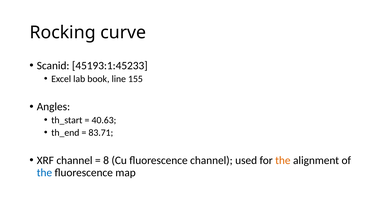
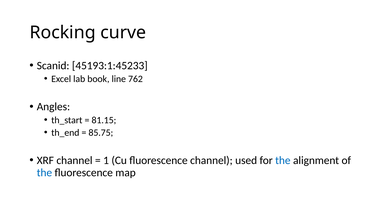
155: 155 -> 762 (135, 79)
40.63: 40.63 -> 81.15 (104, 120)
83.71: 83.71 -> 85.75 (101, 132)
8: 8 -> 1 (106, 160)
the colour: orange -> blue (283, 160)
